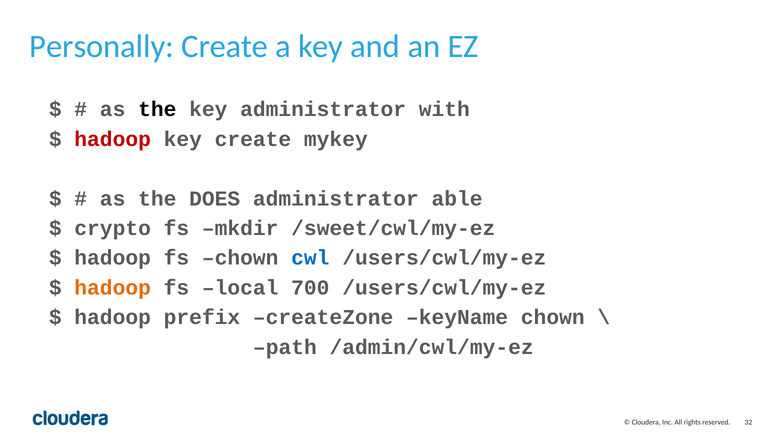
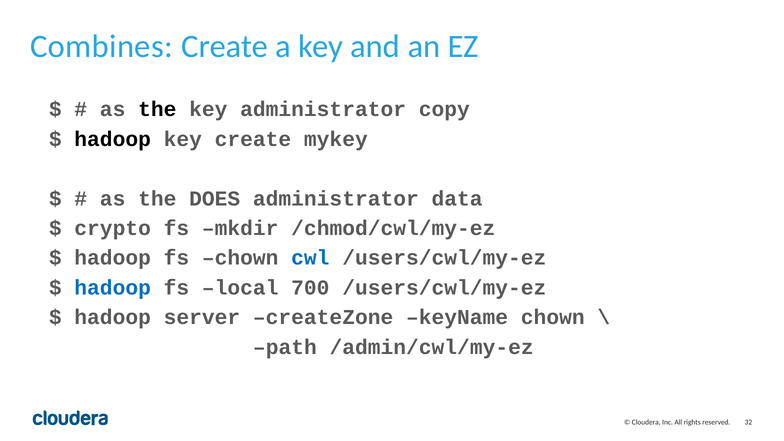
Personally: Personally -> Combines (101, 47)
with: with -> copy (444, 109)
hadoop colour: red -> black (113, 139)
able: able -> data (457, 199)
/sweet/cwl/my-ez: /sweet/cwl/my-ez -> /chmod/cwl/my-ez (393, 228)
hadoop colour: orange -> blue (113, 288)
prefix: prefix -> server (202, 317)
